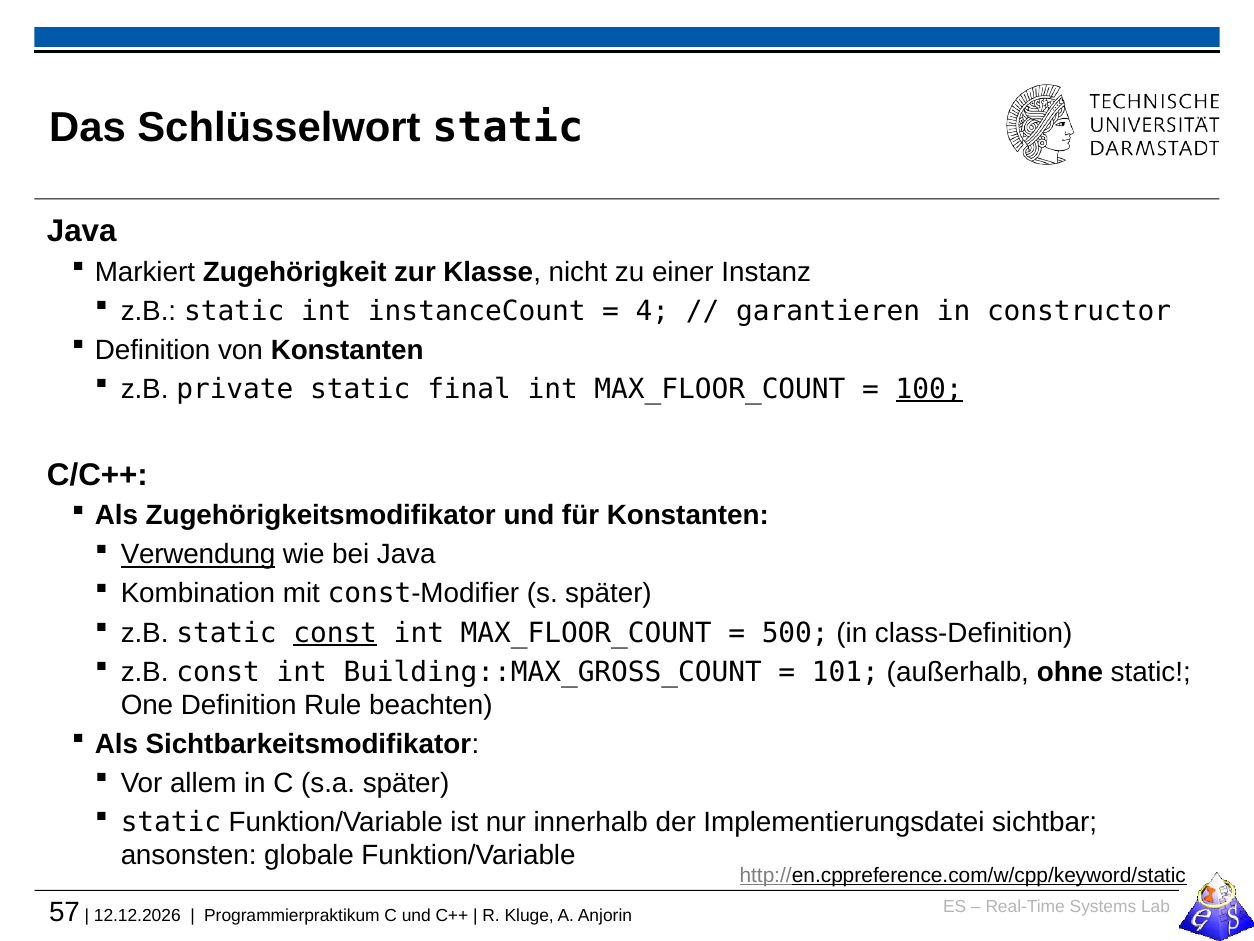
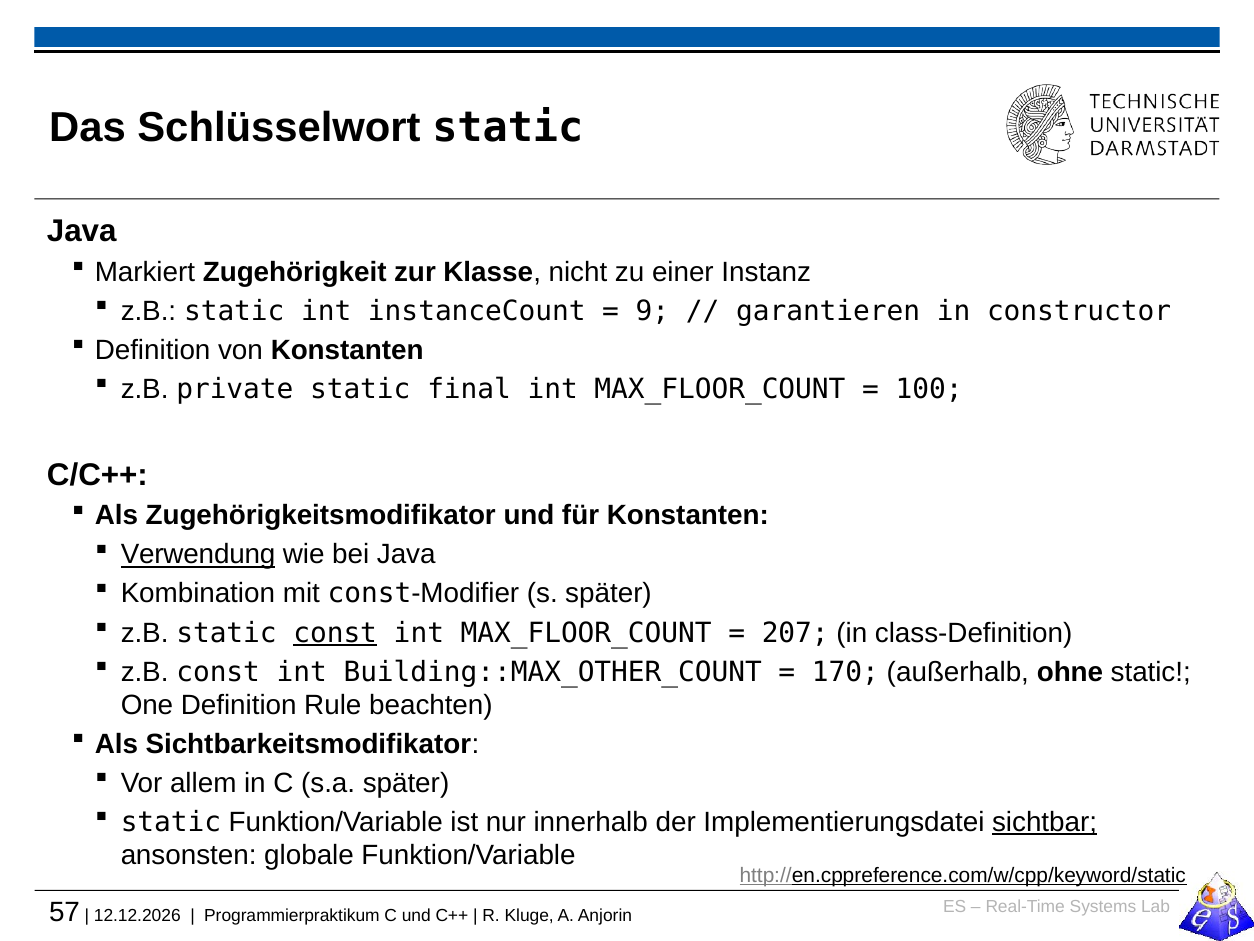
4: 4 -> 9 (652, 311)
100 underline: present -> none (929, 389)
500: 500 -> 207 (795, 632)
Building::MAX_GROSS_COUNT: Building::MAX_GROSS_COUNT -> Building::MAX_OTHER_COUNT (553, 671)
101: 101 -> 170 (845, 671)
sichtbar underline: none -> present (1045, 822)
